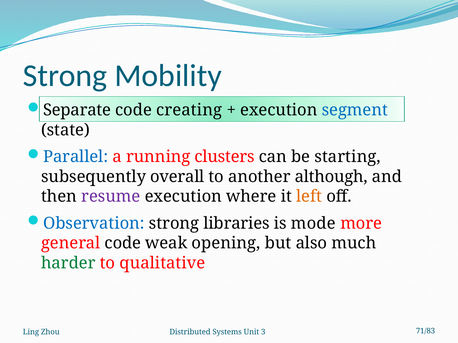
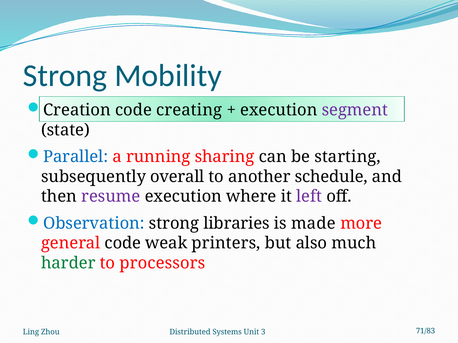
Separate: Separate -> Creation (77, 110)
segment colour: blue -> purple (355, 110)
clusters: clusters -> sharing (225, 157)
although: although -> schedule (331, 177)
left colour: orange -> purple (309, 197)
mode: mode -> made (313, 224)
opening: opening -> printers (226, 244)
qualitative: qualitative -> processors (162, 263)
